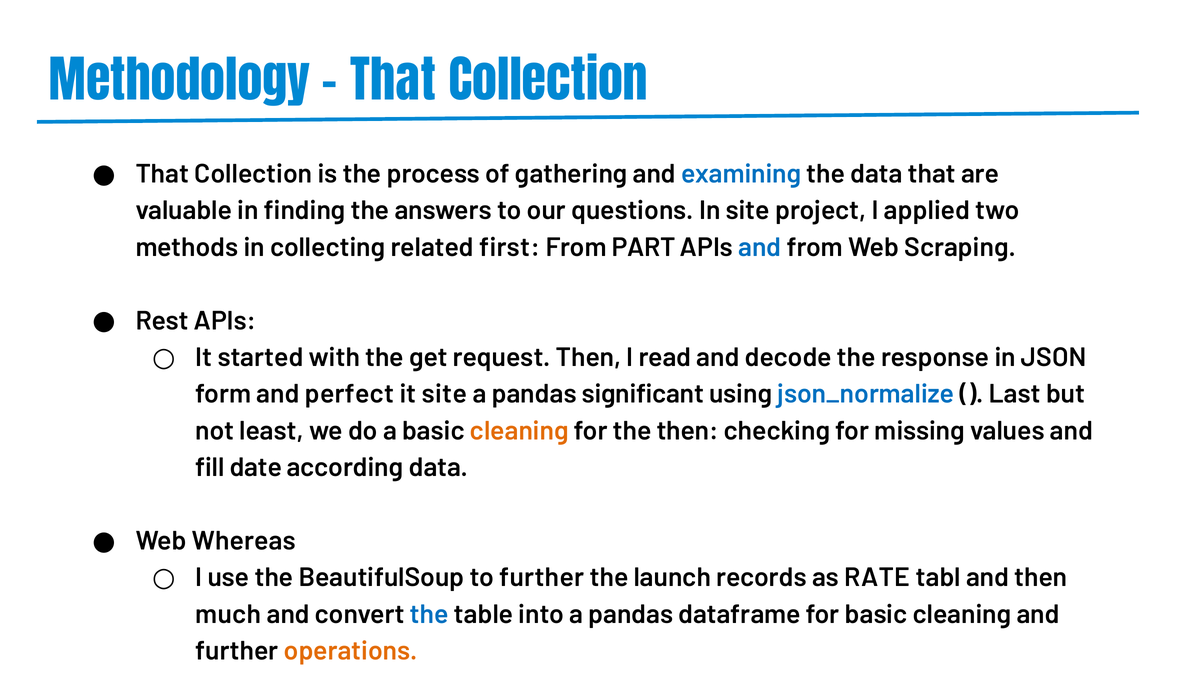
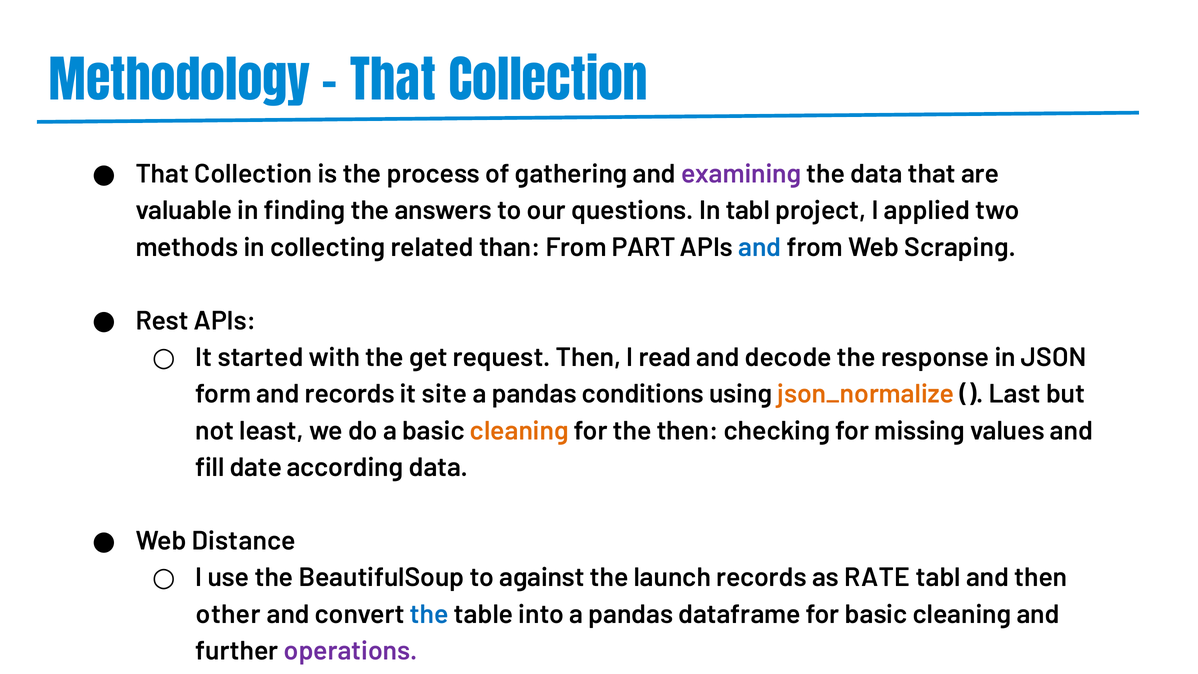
examining colour: blue -> purple (741, 174)
In site: site -> tabl (748, 211)
first: first -> than (510, 247)
and perfect: perfect -> records (350, 394)
significant: significant -> conditions (643, 394)
json_normalize colour: blue -> orange (866, 394)
Whereas: Whereas -> Distance (244, 541)
to further: further -> against (542, 578)
much: much -> other (228, 614)
operations colour: orange -> purple (351, 651)
